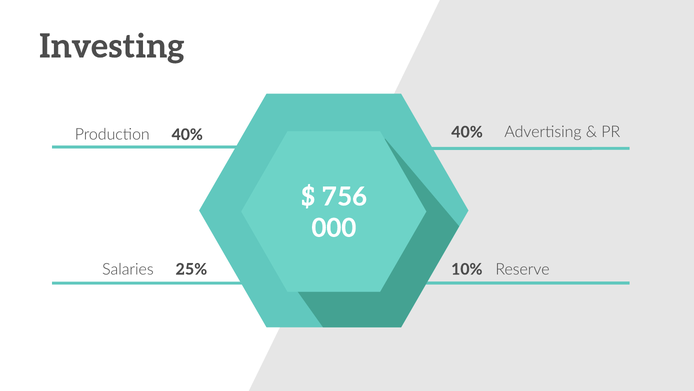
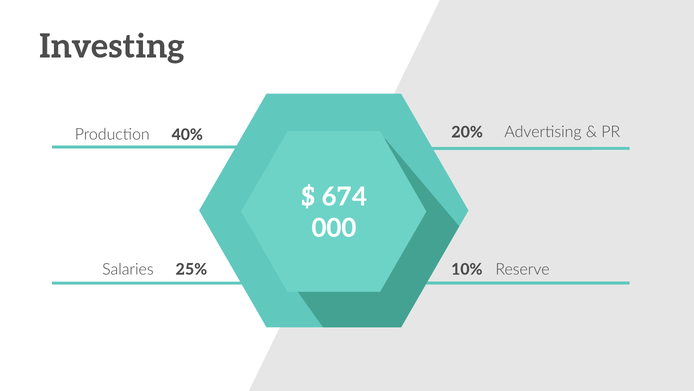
40%: 40% -> 20% (467, 132)
756: 756 -> 674 (344, 197)
